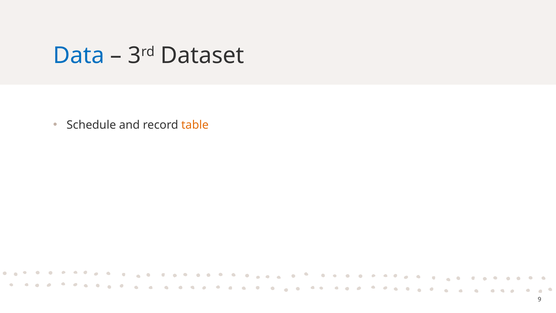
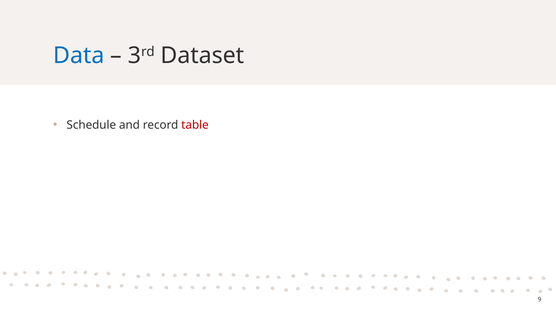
table colour: orange -> red (195, 125)
